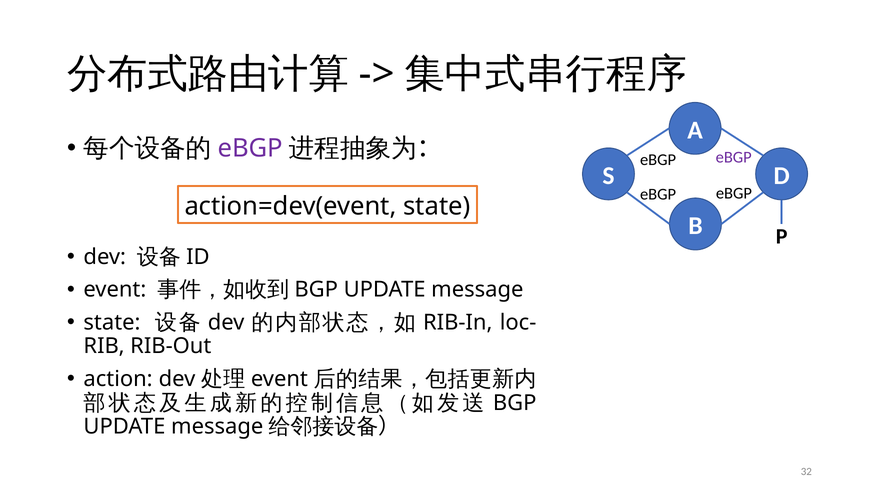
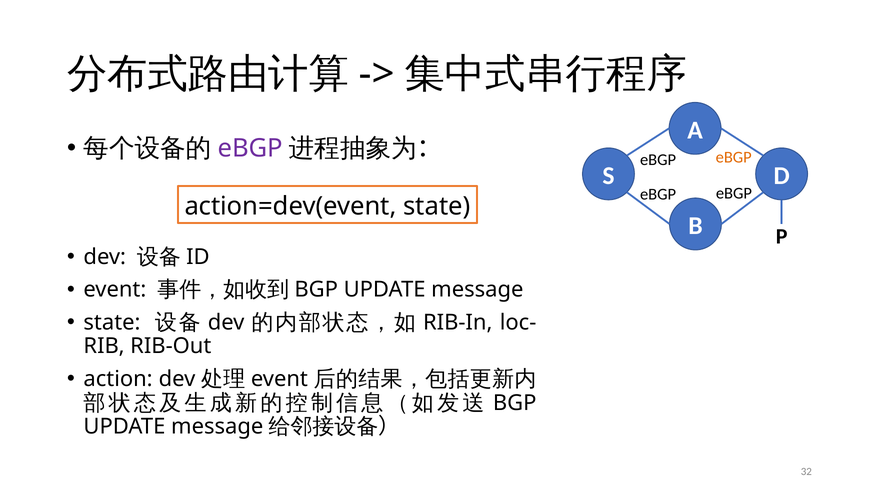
eBGP colour: purple -> orange (734, 158)
